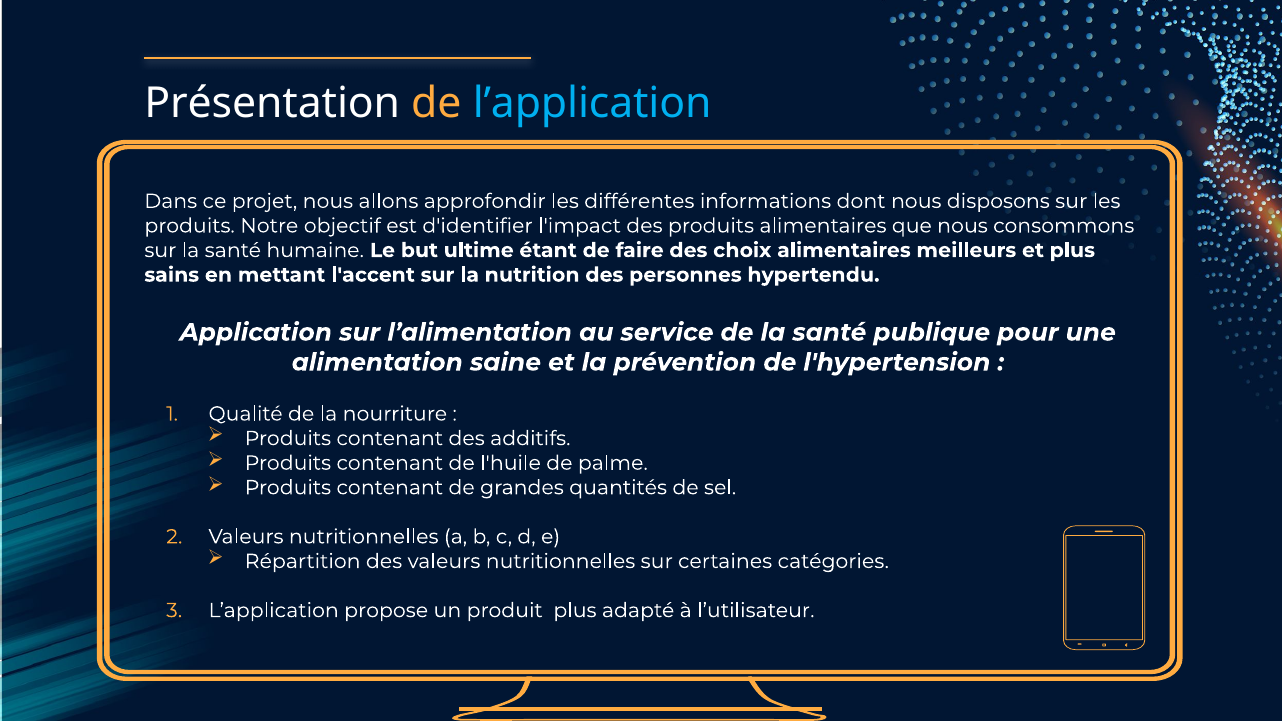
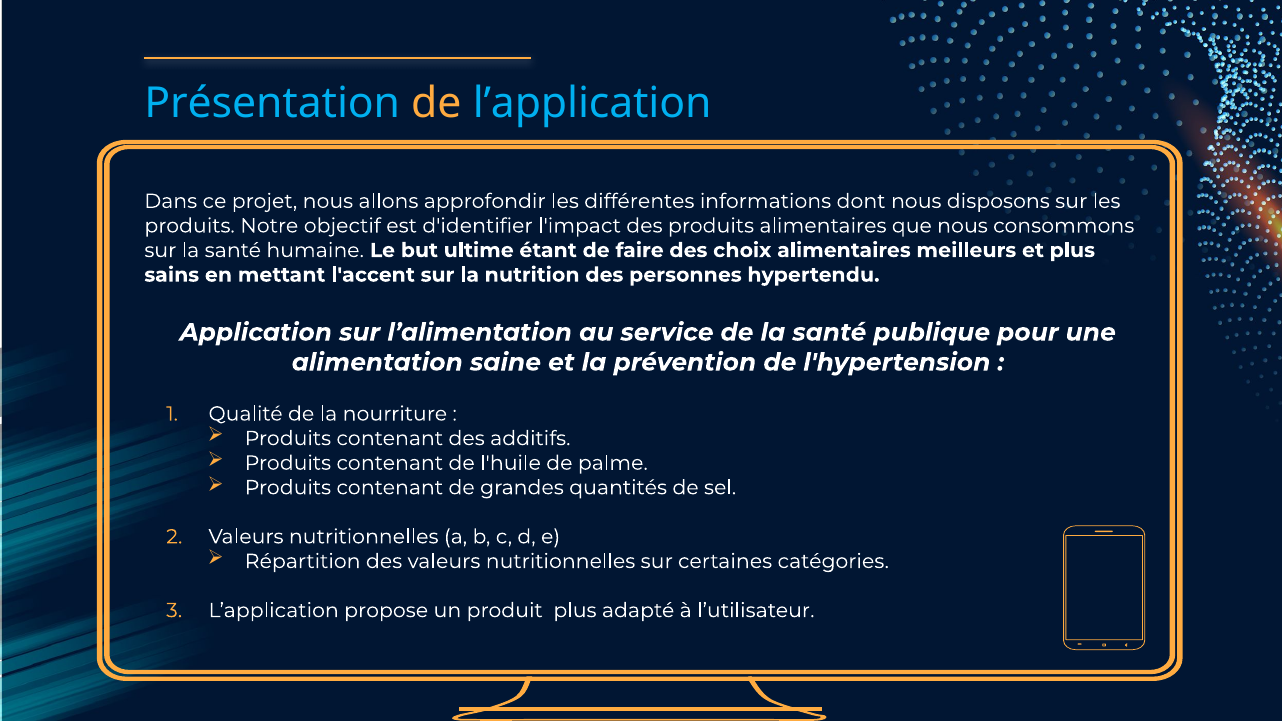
Présentation colour: white -> light blue (272, 104)
